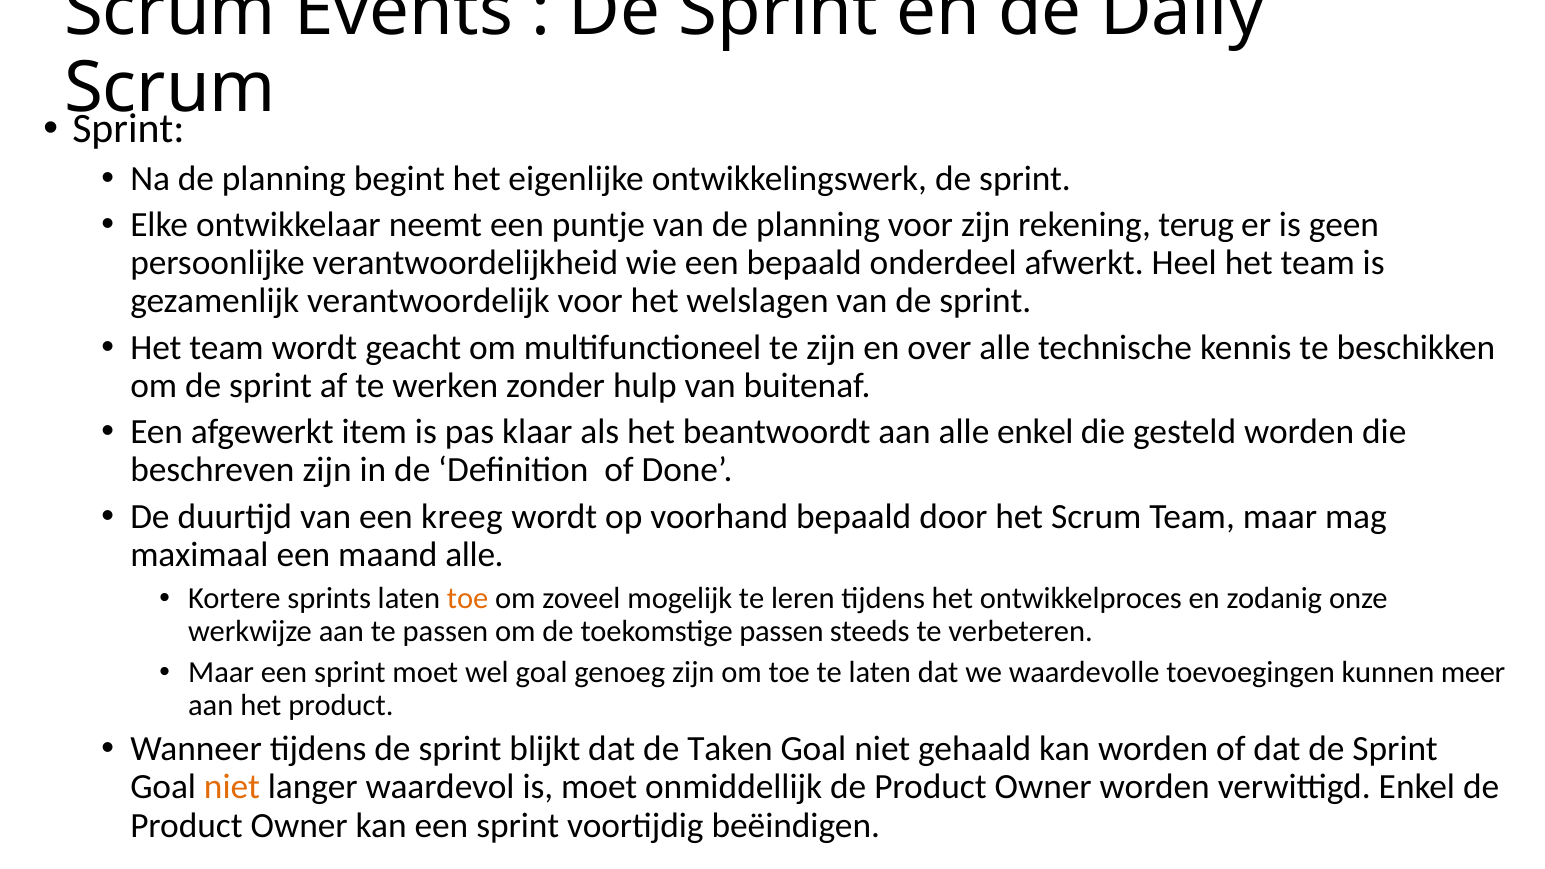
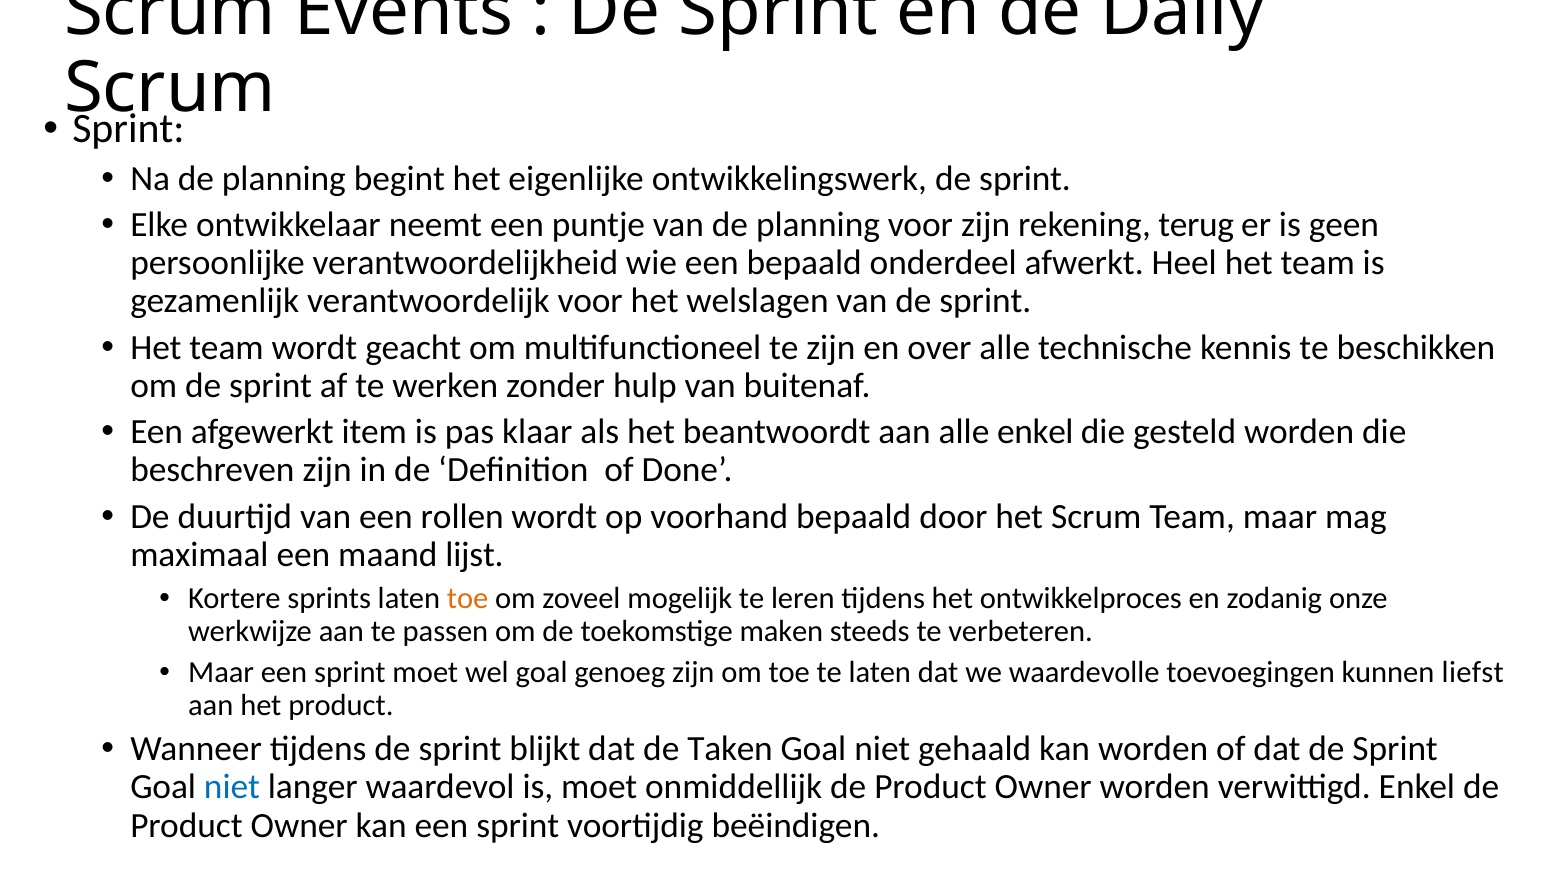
kreeg: kreeg -> rollen (462, 516)
maand alle: alle -> lijst (474, 555)
toekomstige passen: passen -> maken (781, 631)
meer: meer -> liefst (1473, 672)
niet colour: orange -> blue (232, 787)
